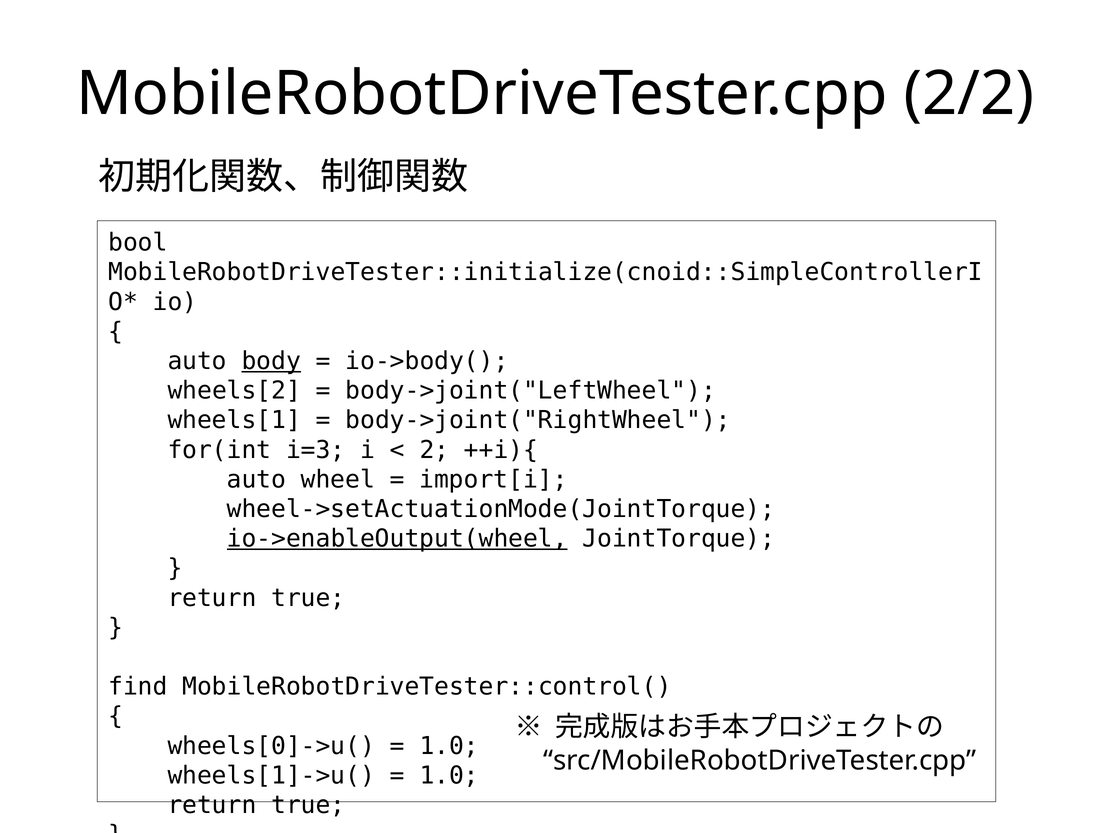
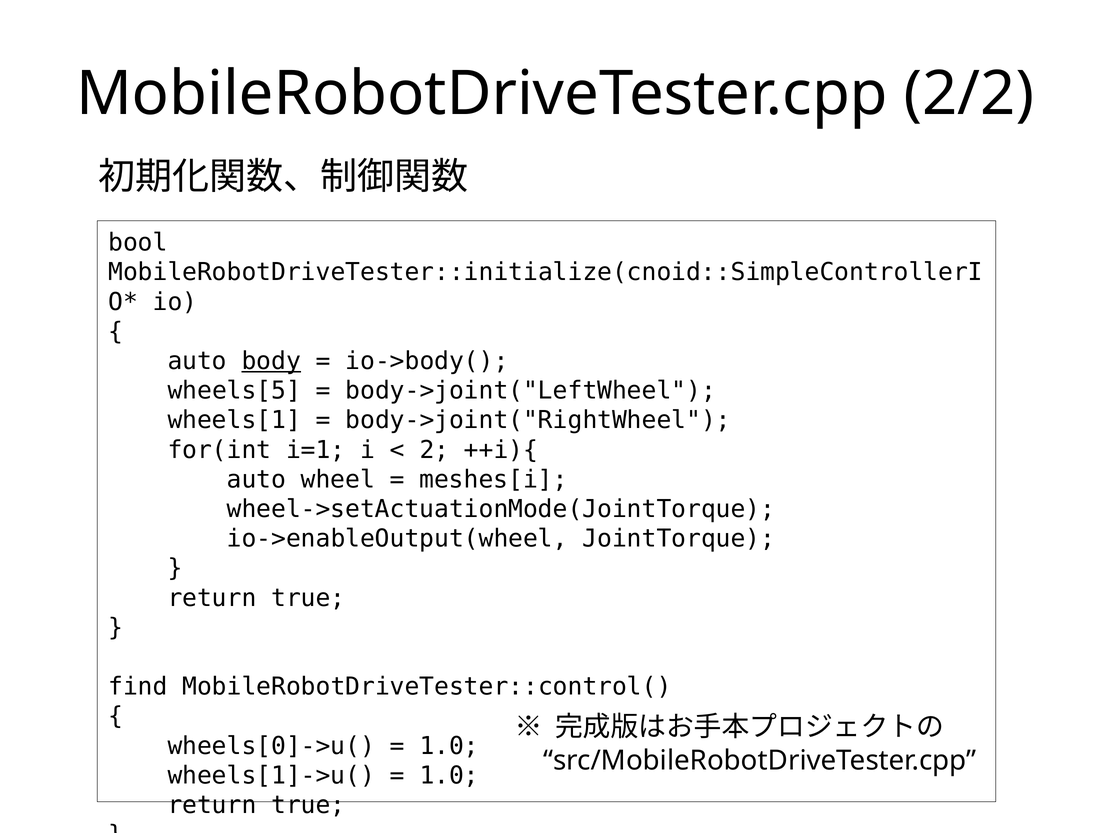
wheels[2: wheels[2 -> wheels[5 (234, 391)
i=3: i=3 -> i=1 (316, 450)
import[i: import[i -> meshes[i (493, 480)
io->enableOutput(wheel underline: present -> none (397, 539)
